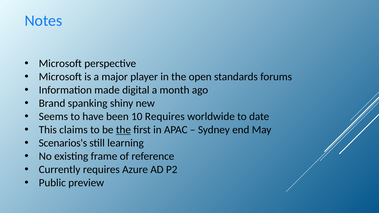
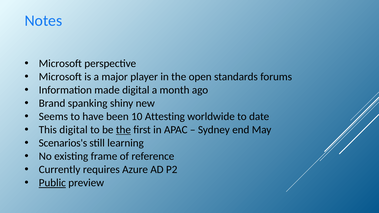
10 Requires: Requires -> Attesting (165, 117)
This claims: claims -> digital (73, 130)
Public underline: none -> present (52, 183)
